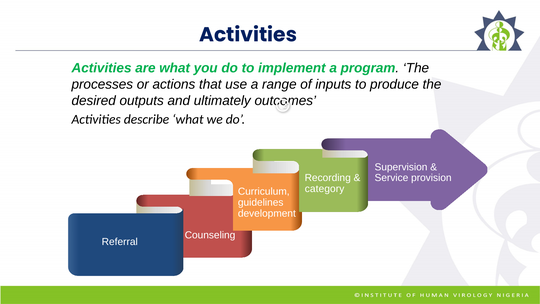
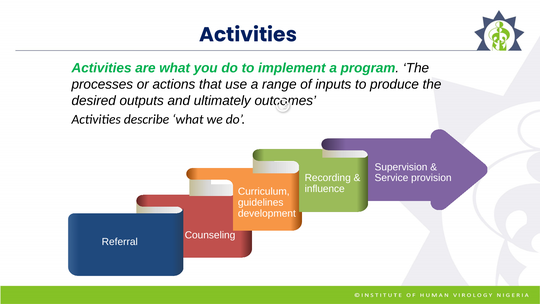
category: category -> influence (325, 189)
